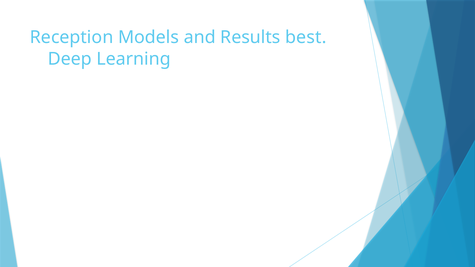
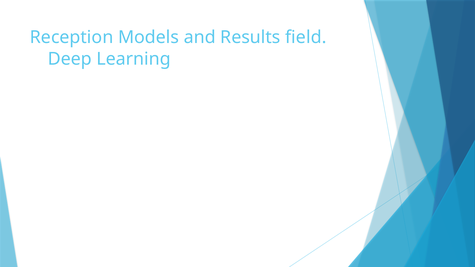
best: best -> field (306, 37)
